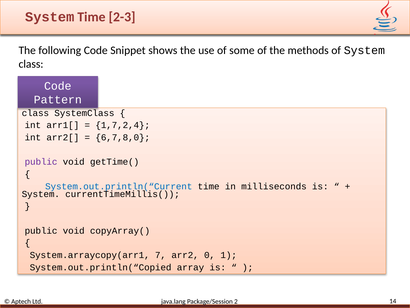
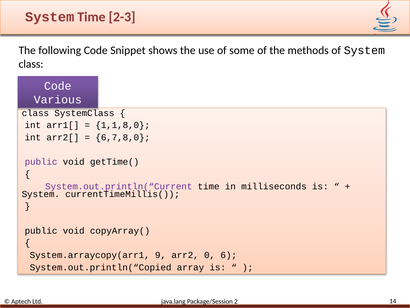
Pattern: Pattern -> Various (58, 100)
1,7,2,4: 1,7,2,4 -> 1,1,8,0 (123, 125)
System.out.println(“Current colour: blue -> purple (119, 186)
7: 7 -> 9 (161, 255)
1: 1 -> 6 (229, 255)
